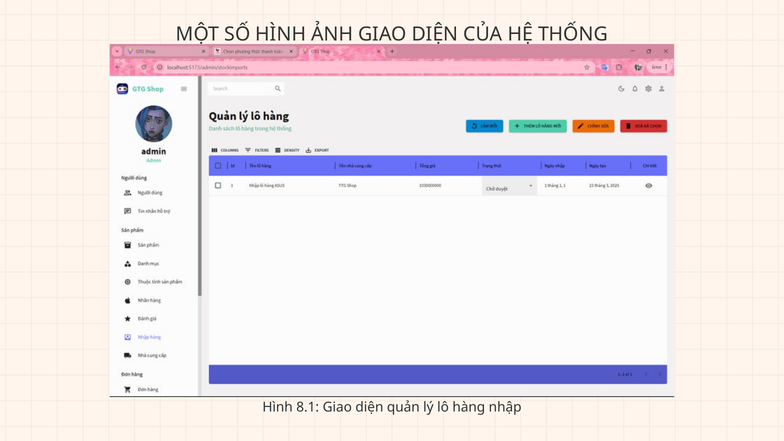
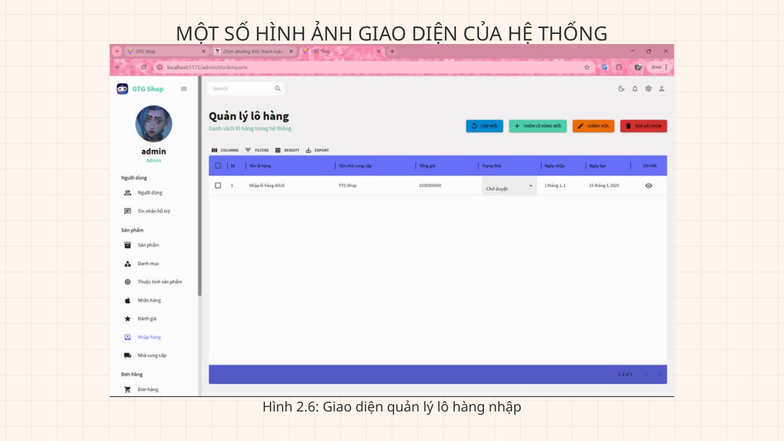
8.1: 8.1 -> 2.6 (308, 407)
